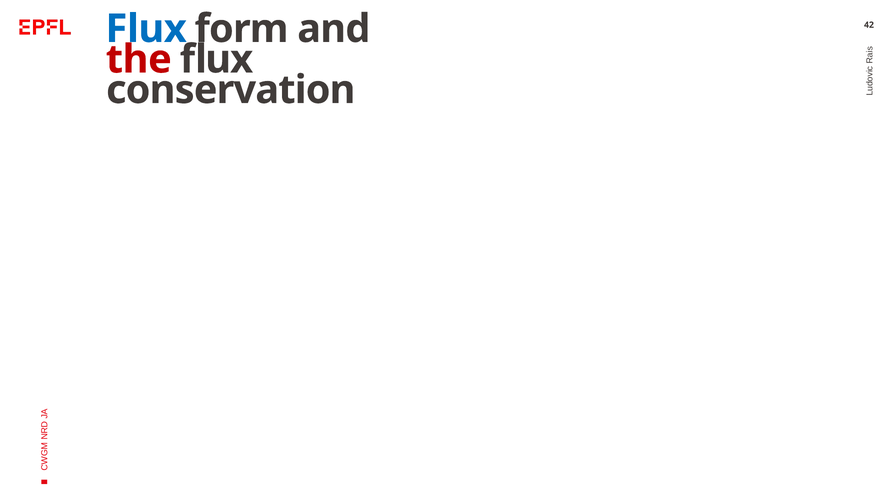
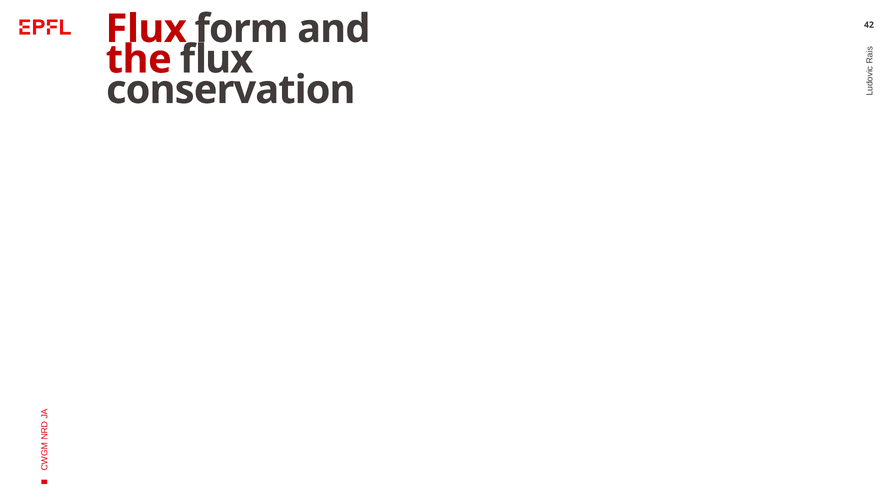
Flux colour: blue -> red (146, 29)
